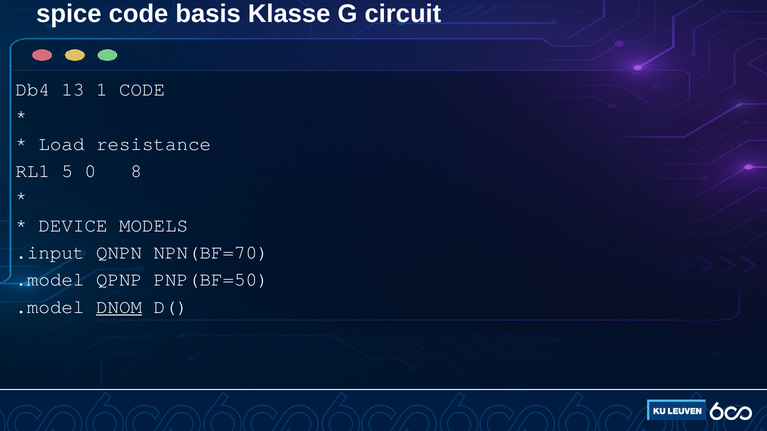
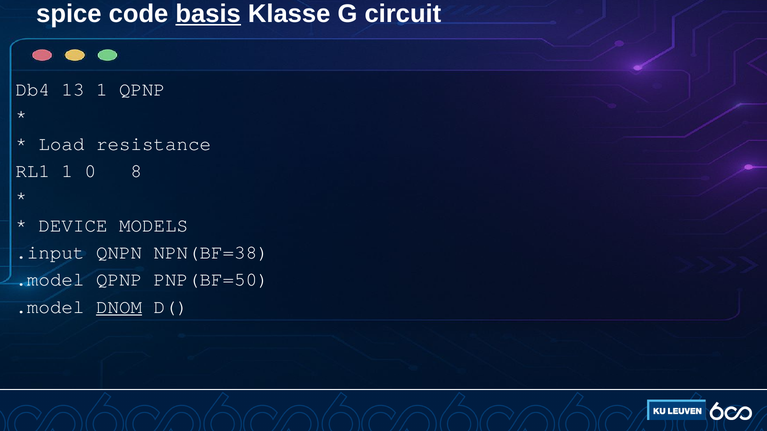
basis underline: none -> present (208, 14)
1 CODE: CODE -> QPNP (142, 90)
RL1 5: 5 -> 1 (67, 171)
NPN(BF=70: NPN(BF=70 -> NPN(BF=38 (211, 253)
